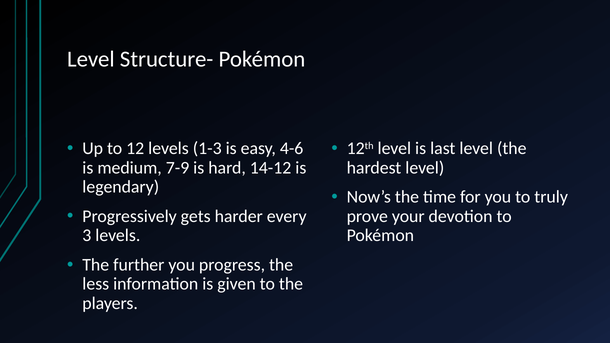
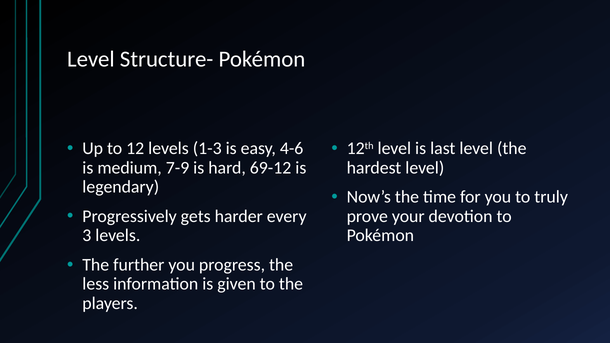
14-12: 14-12 -> 69-12 (271, 168)
